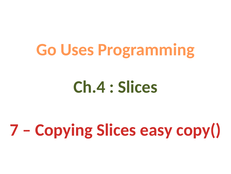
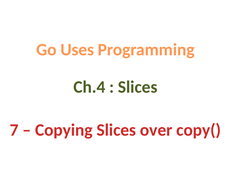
easy: easy -> over (156, 129)
